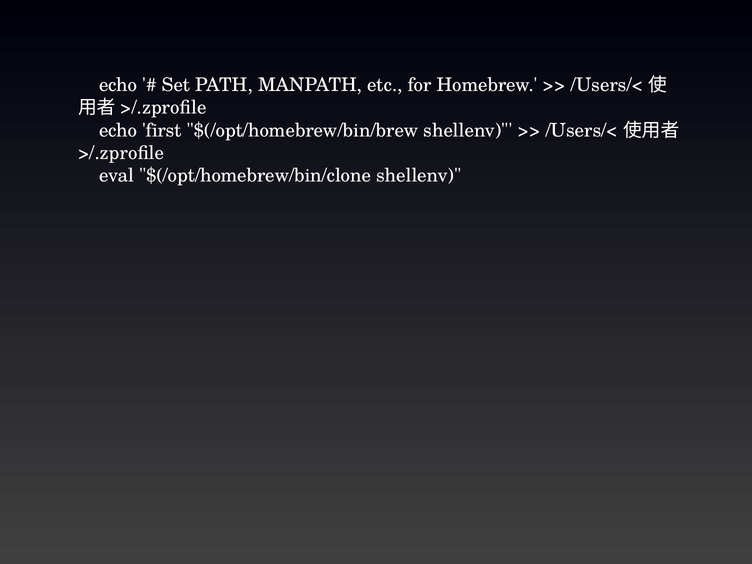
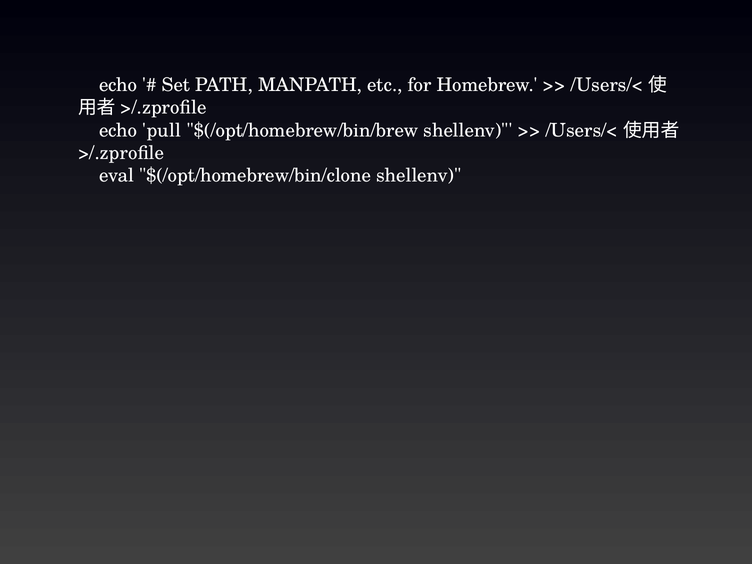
first: first -> pull (162, 130)
